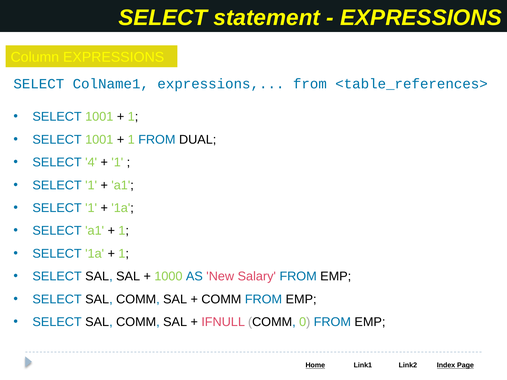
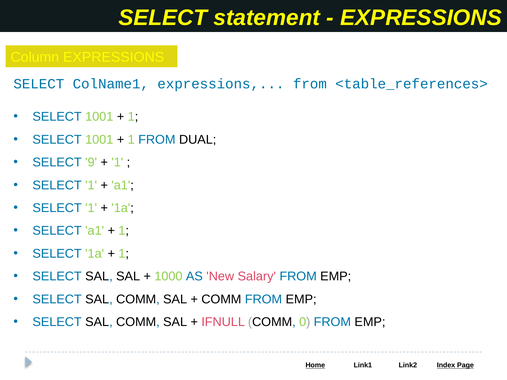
4: 4 -> 9 (91, 162)
